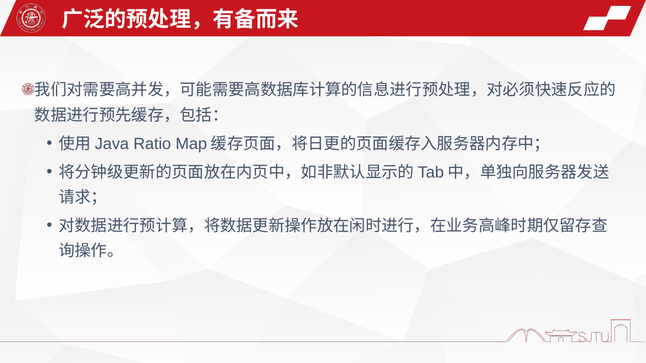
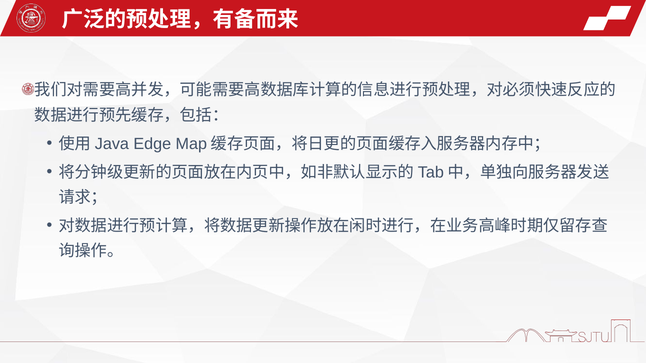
Ratio: Ratio -> Edge (152, 144)
